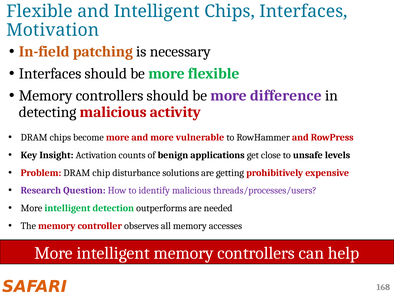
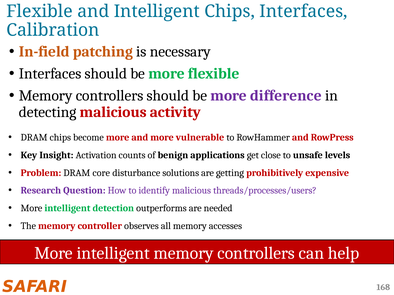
Motivation: Motivation -> Calibration (53, 30)
chip: chip -> core (101, 173)
